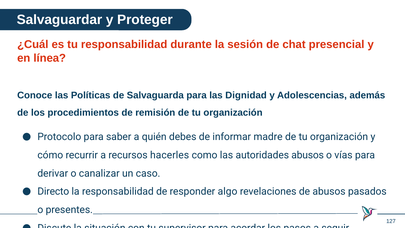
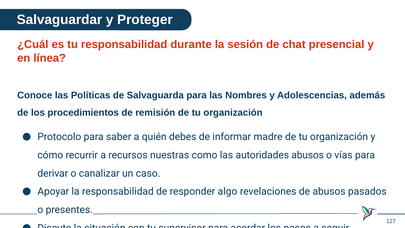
Dignidad: Dignidad -> Nombres (246, 95)
hacerles: hacerles -> nuestras (170, 155)
Directo: Directo -> Apoyar (53, 191)
